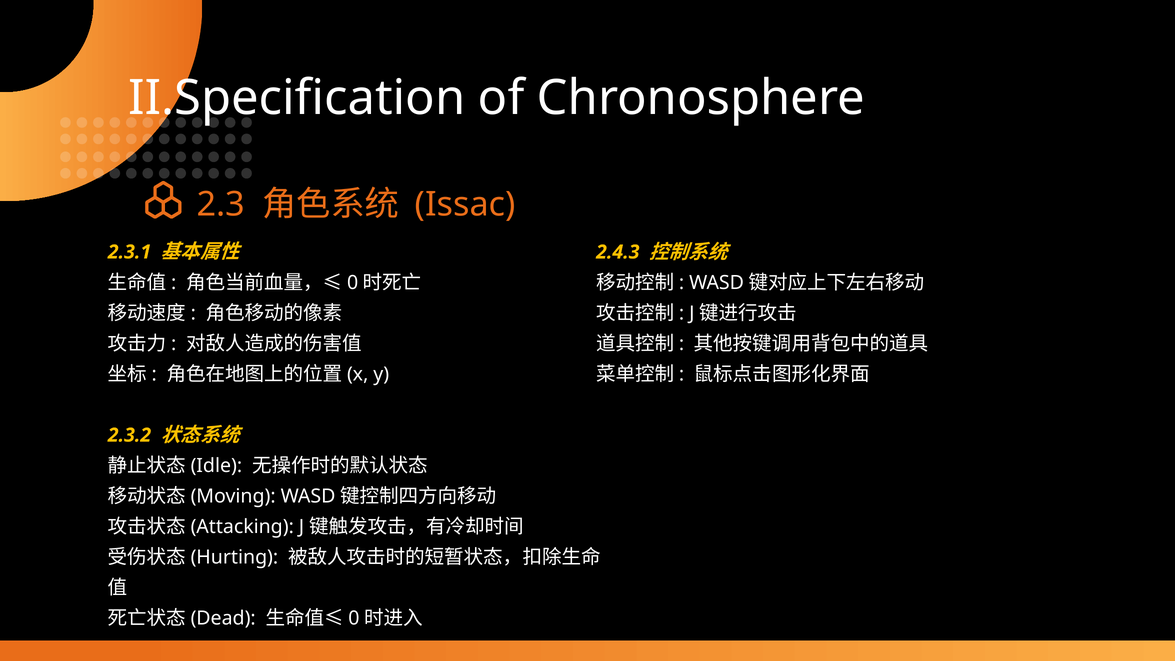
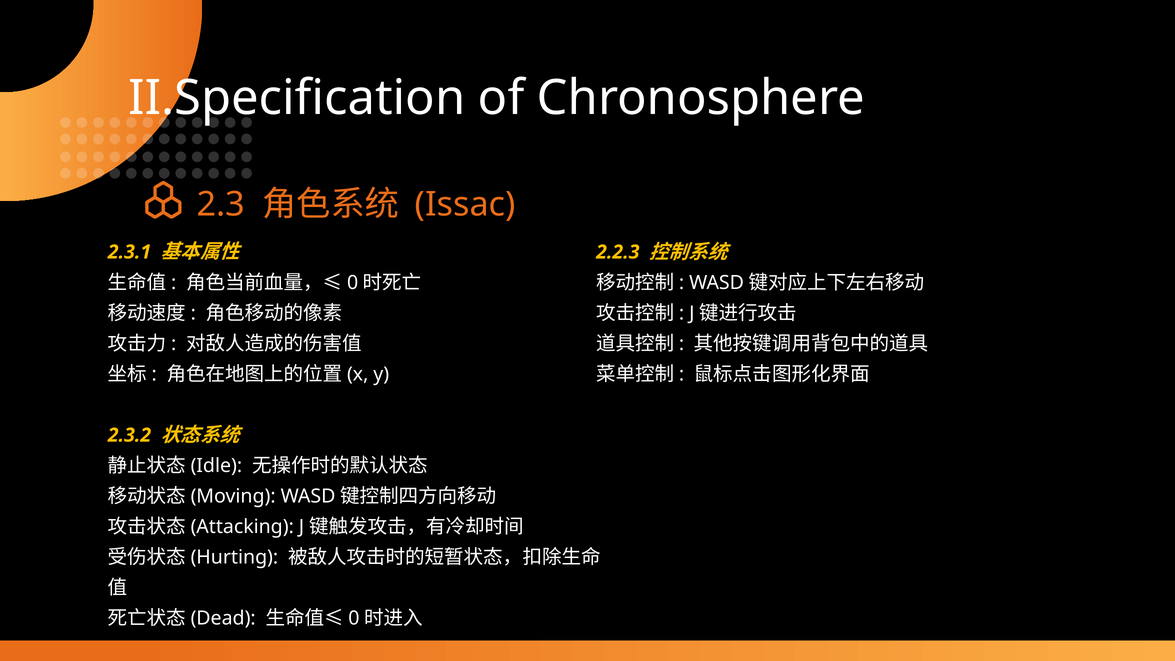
2.4.3: 2.4.3 -> 2.2.3 (618, 252)
